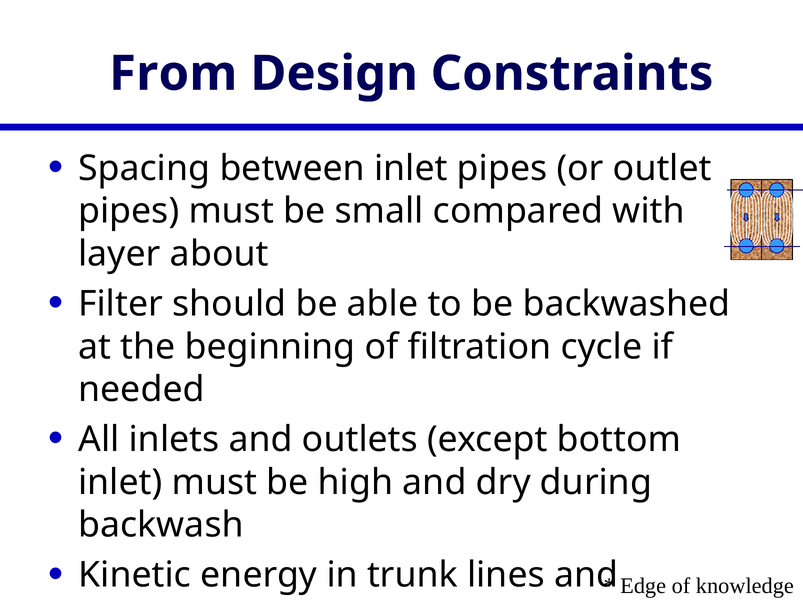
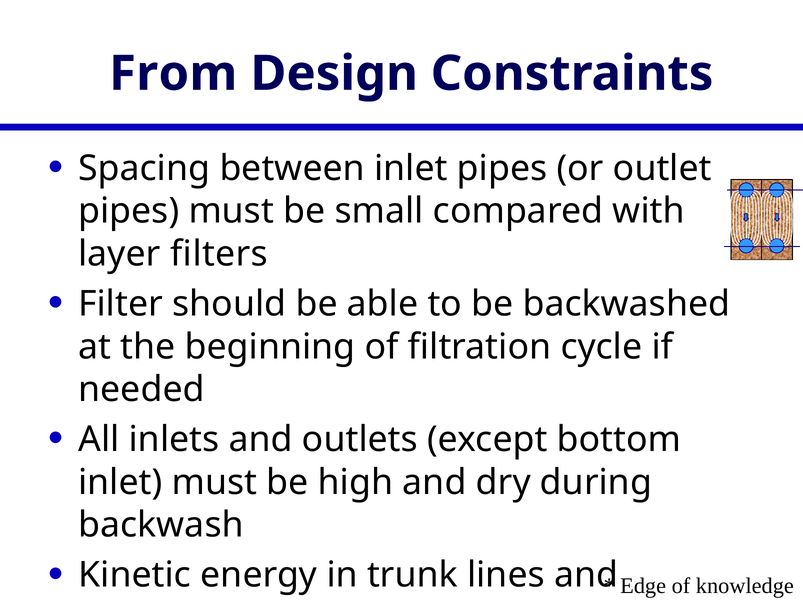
about: about -> filters (219, 254)
